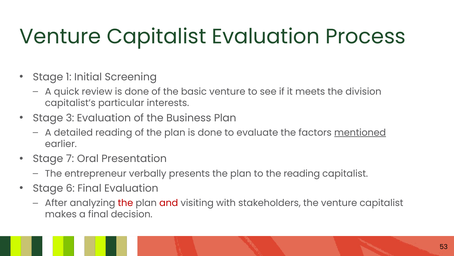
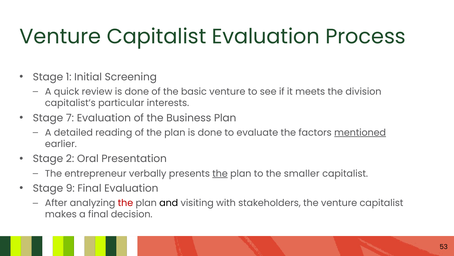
3: 3 -> 7 (70, 118)
7: 7 -> 2 (70, 158)
the underline: none -> present (220, 173)
the reading: reading -> smaller (302, 173)
6: 6 -> 9 (70, 188)
and colour: red -> black (169, 203)
